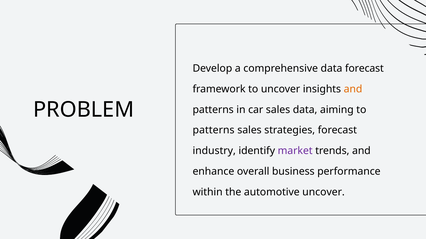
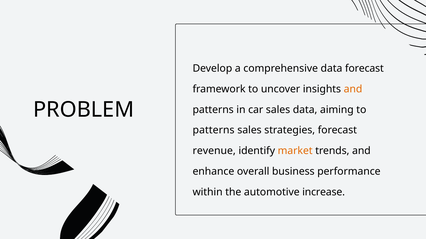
industry: industry -> revenue (214, 151)
market colour: purple -> orange (295, 151)
automotive uncover: uncover -> increase (324, 193)
